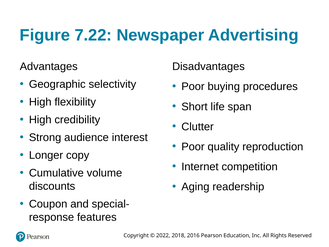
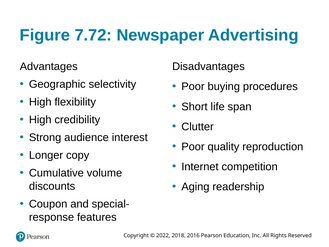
7.22: 7.22 -> 7.72 (93, 35)
